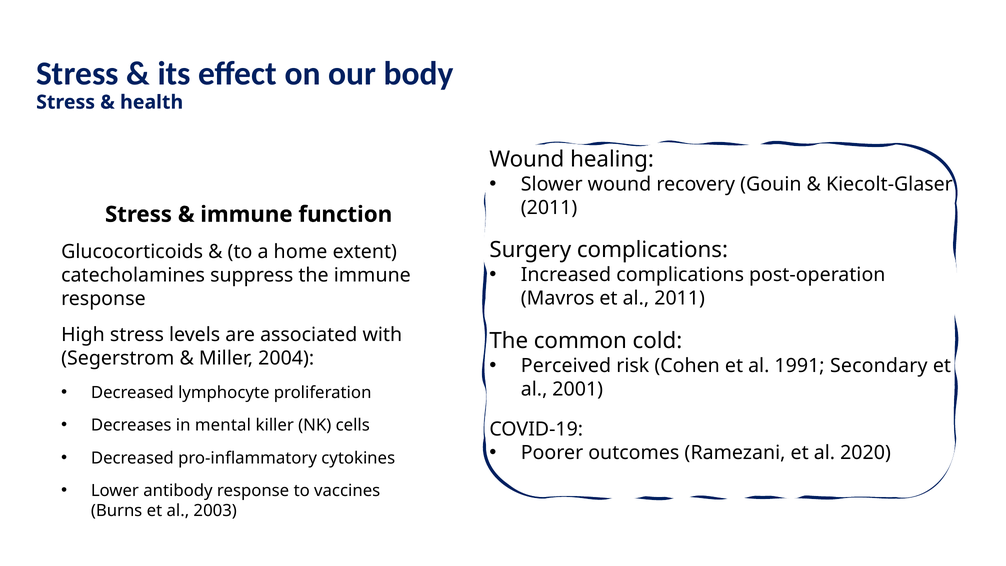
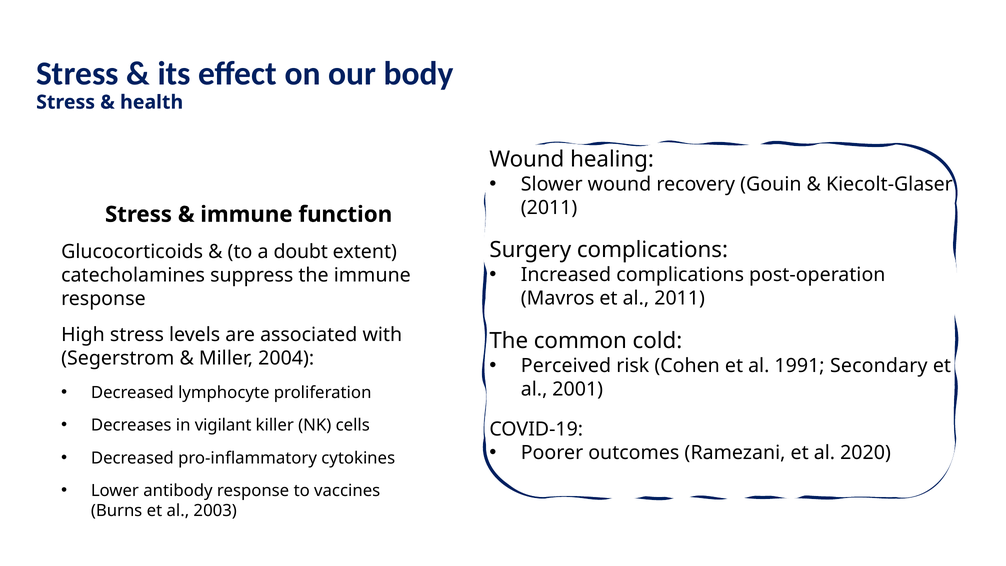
home: home -> doubt (301, 252)
mental: mental -> vigilant (223, 425)
